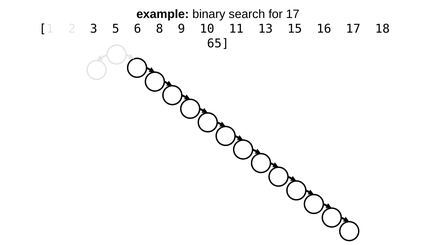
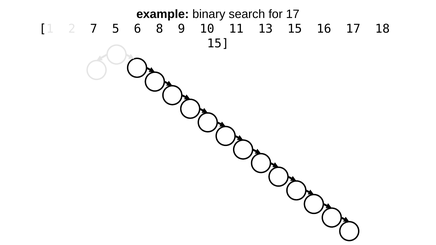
3: 3 -> 7 (94, 29)
65: 65 -> 15 (218, 43)
